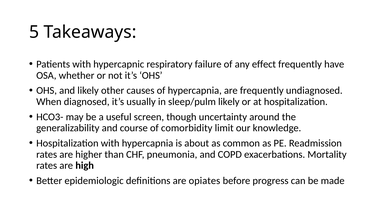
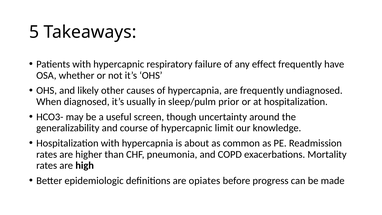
sleep/pulm likely: likely -> prior (229, 102)
of comorbidity: comorbidity -> hypercapnic (187, 128)
